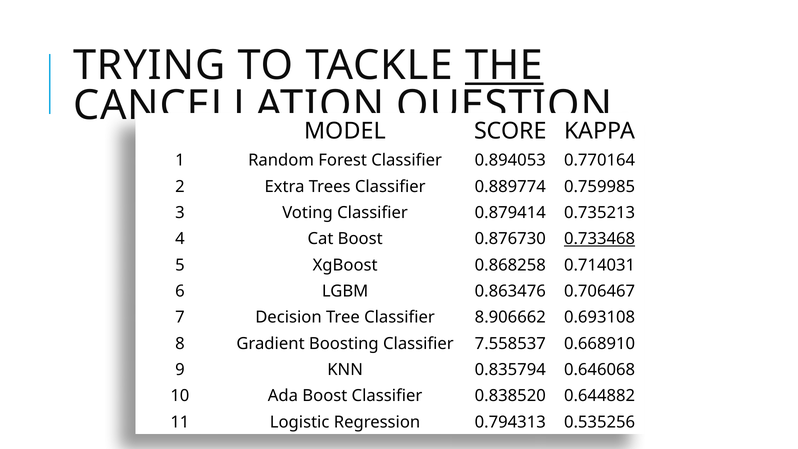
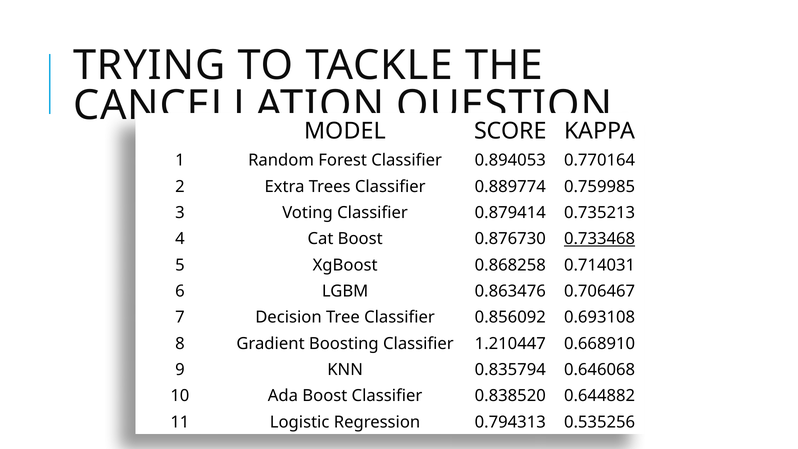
THE underline: present -> none (504, 66)
8.906662: 8.906662 -> 0.856092 (510, 317)
7.558537: 7.558537 -> 1.210447 (510, 344)
